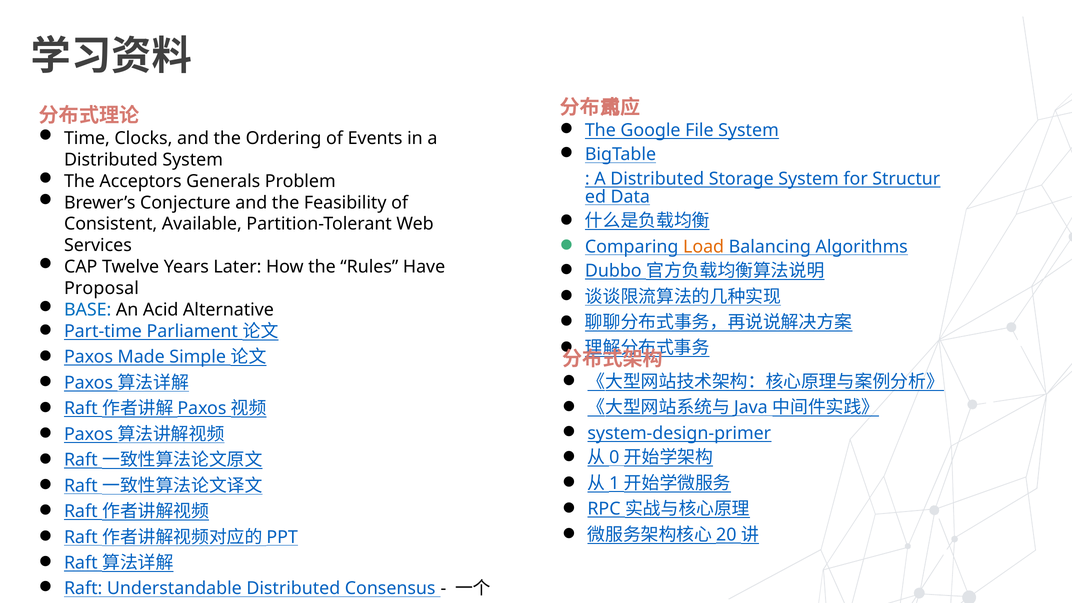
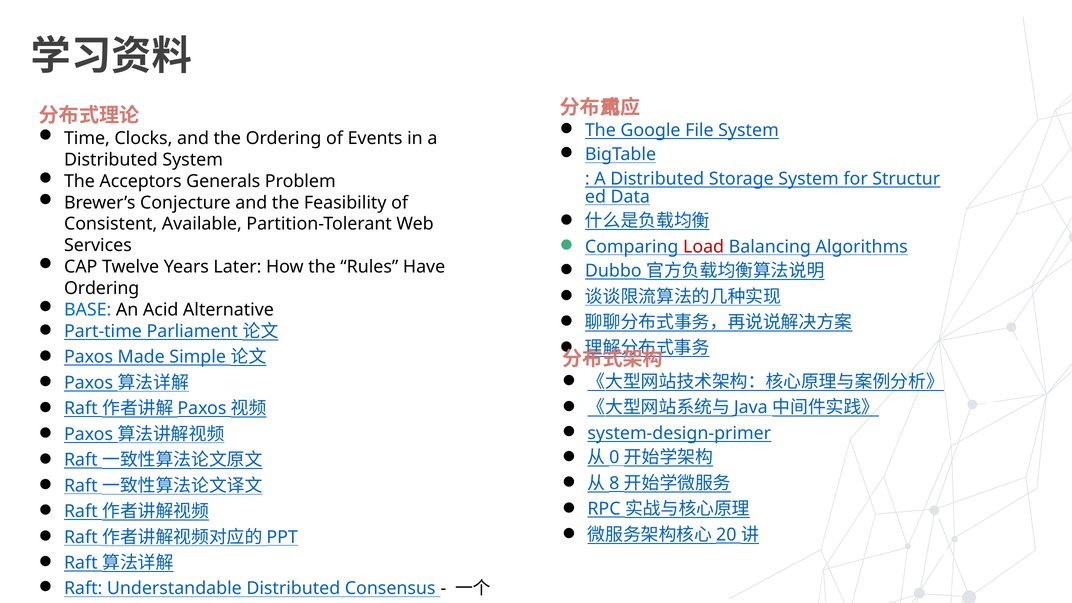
Load colour: orange -> red (704, 247)
Proposal: Proposal -> Ordering (102, 288)
1: 1 -> 8 (614, 483)
